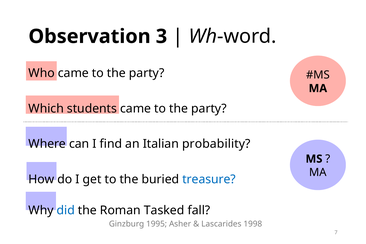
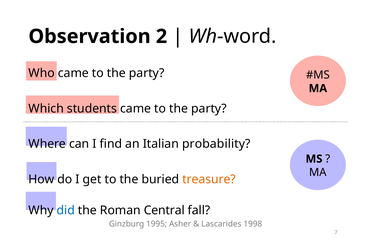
3: 3 -> 2 (161, 36)
treasure colour: blue -> orange (209, 179)
Tasked: Tasked -> Central (164, 210)
